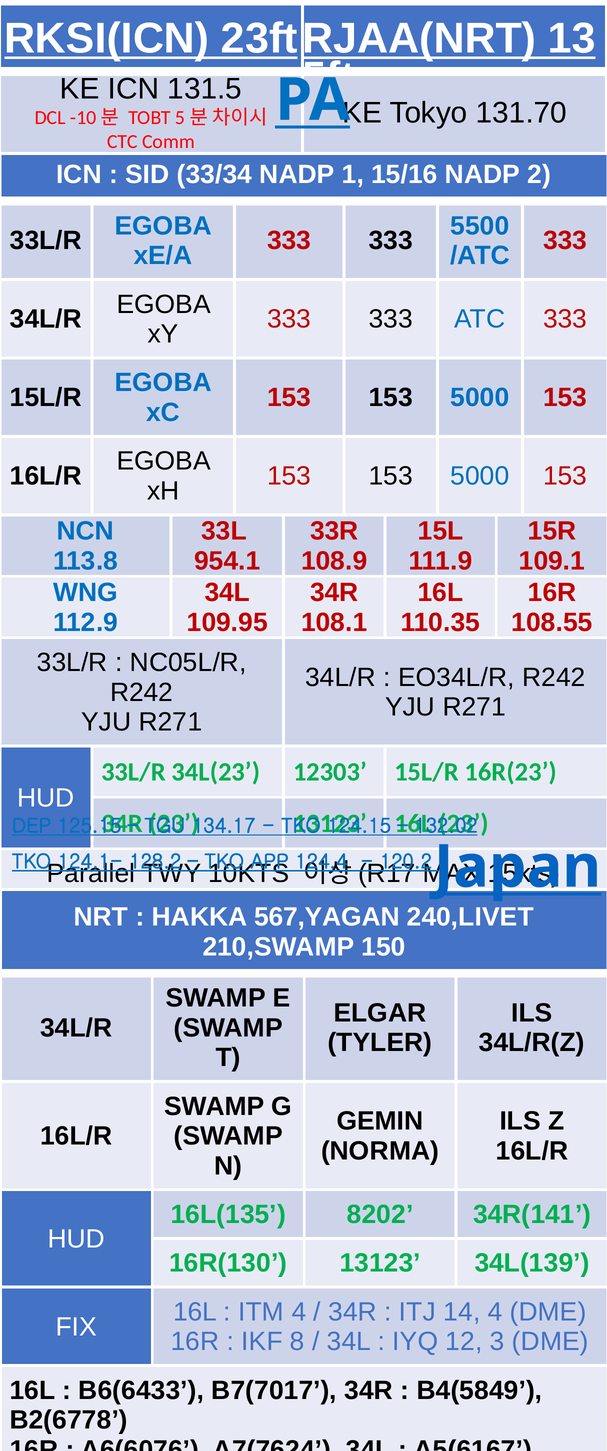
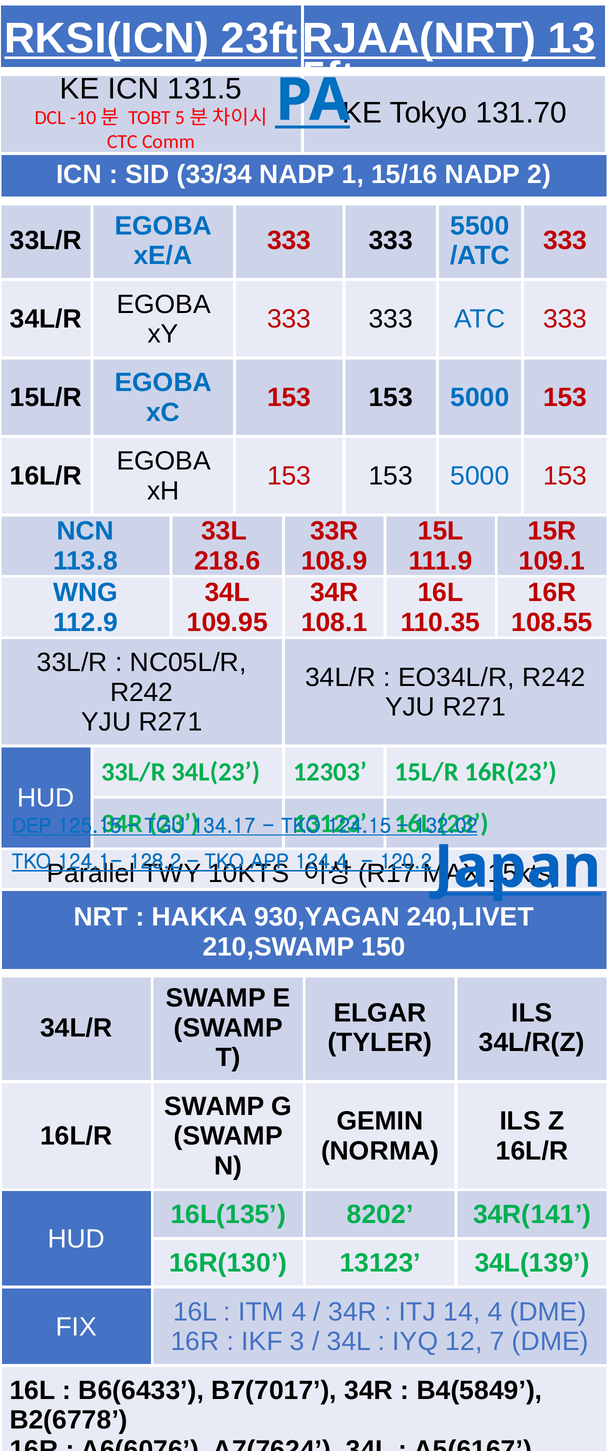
954.1: 954.1 -> 218.6 (227, 561)
567,YAGAN: 567,YAGAN -> 930,YAGAN (327, 918)
8: 8 -> 3 (297, 1343)
3: 3 -> 7 (497, 1343)
